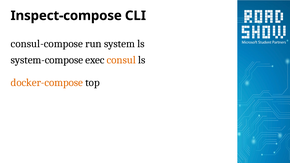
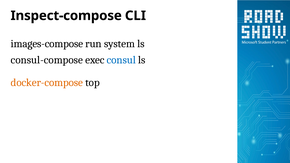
consul-compose: consul-compose -> images-compose (47, 44)
system-compose: system-compose -> consul-compose (47, 60)
consul colour: orange -> blue (121, 60)
